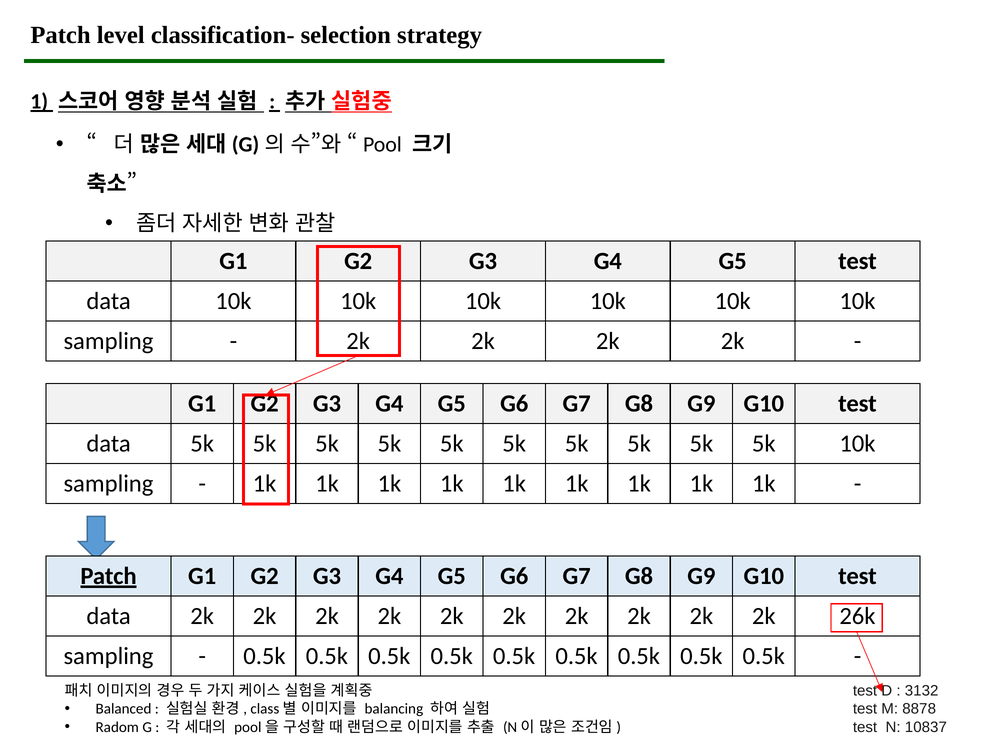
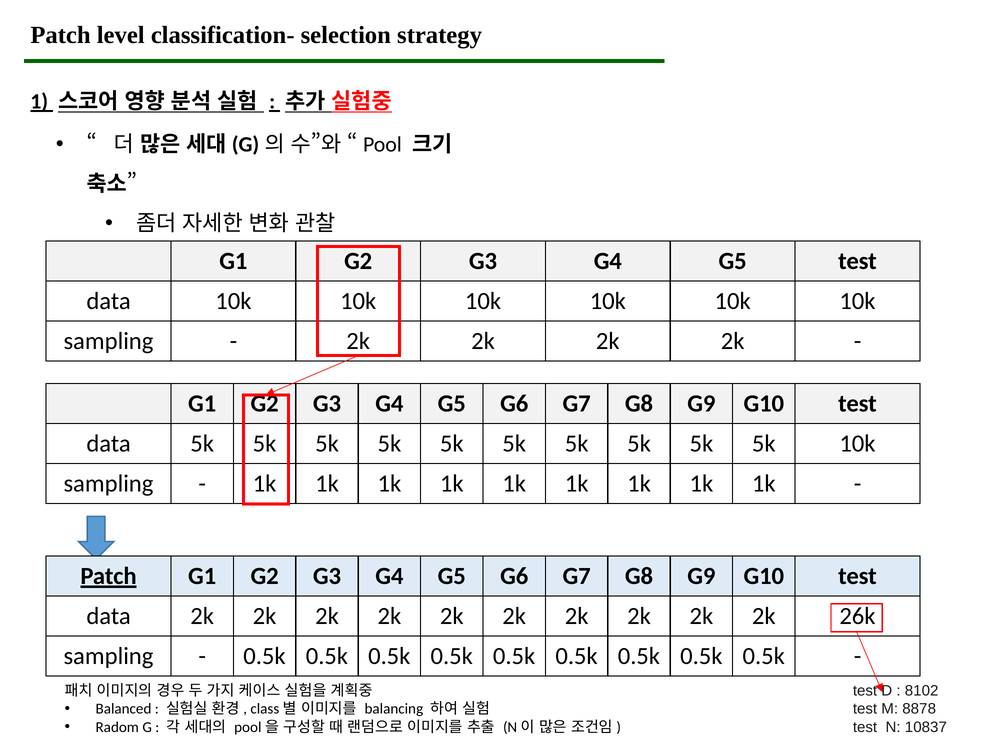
3132: 3132 -> 8102 (922, 691)
